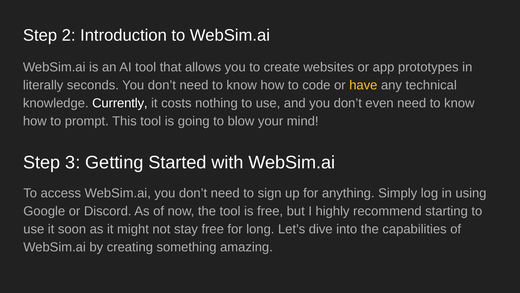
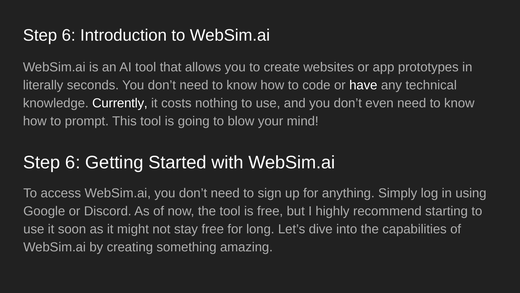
2: 2 -> 6 (69, 35)
have colour: yellow -> white (363, 85)
3: 3 -> 6 (73, 162)
